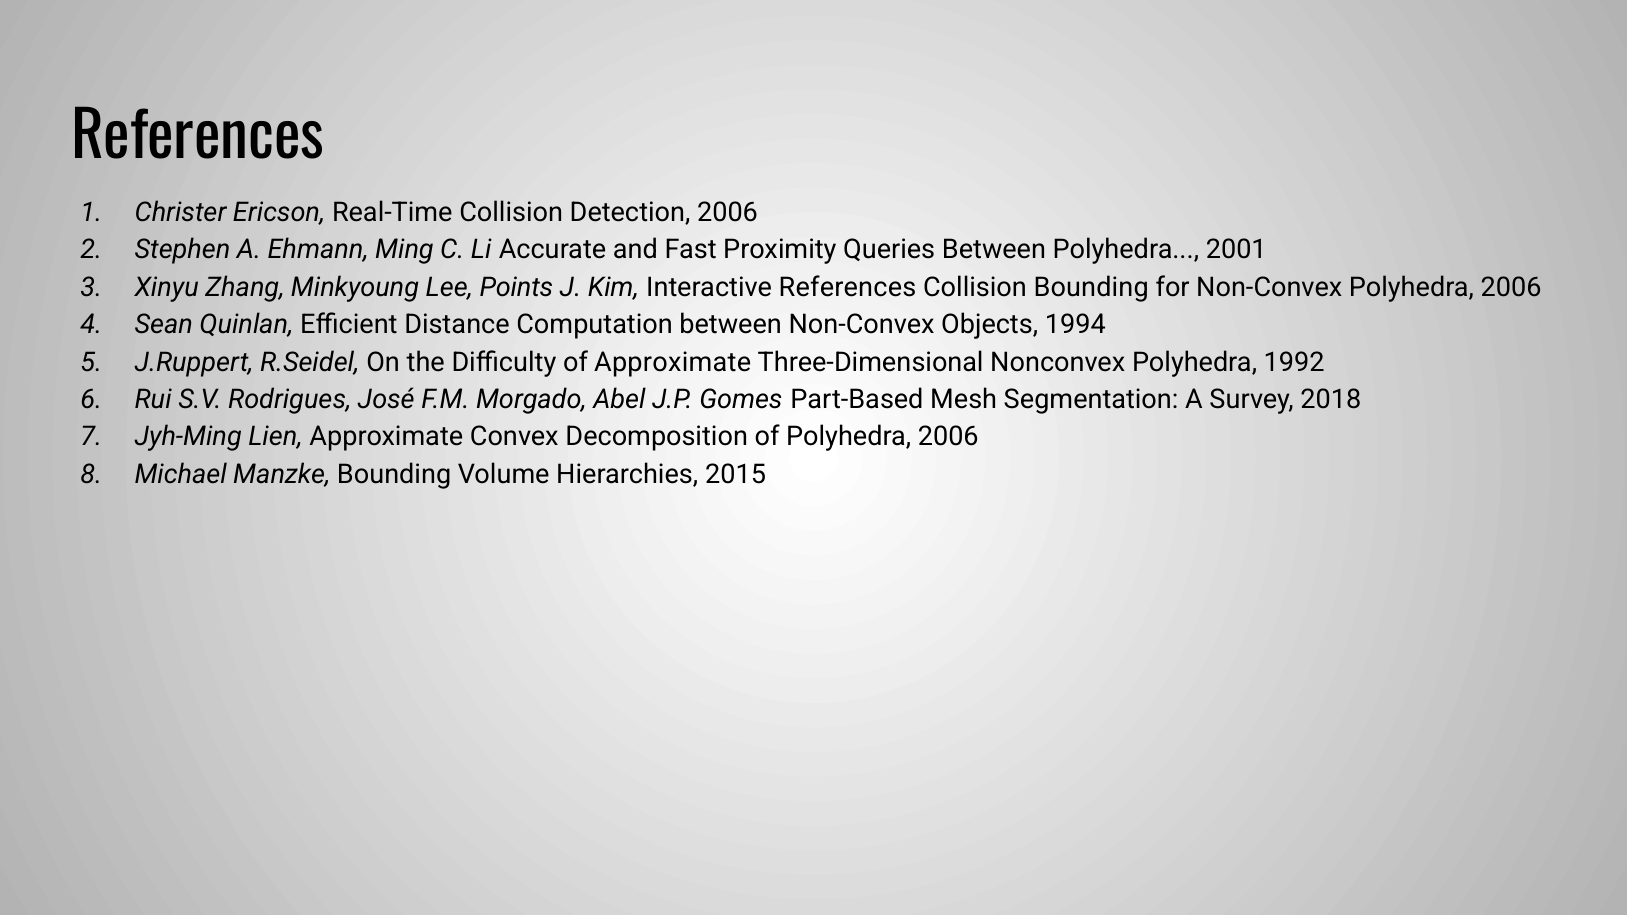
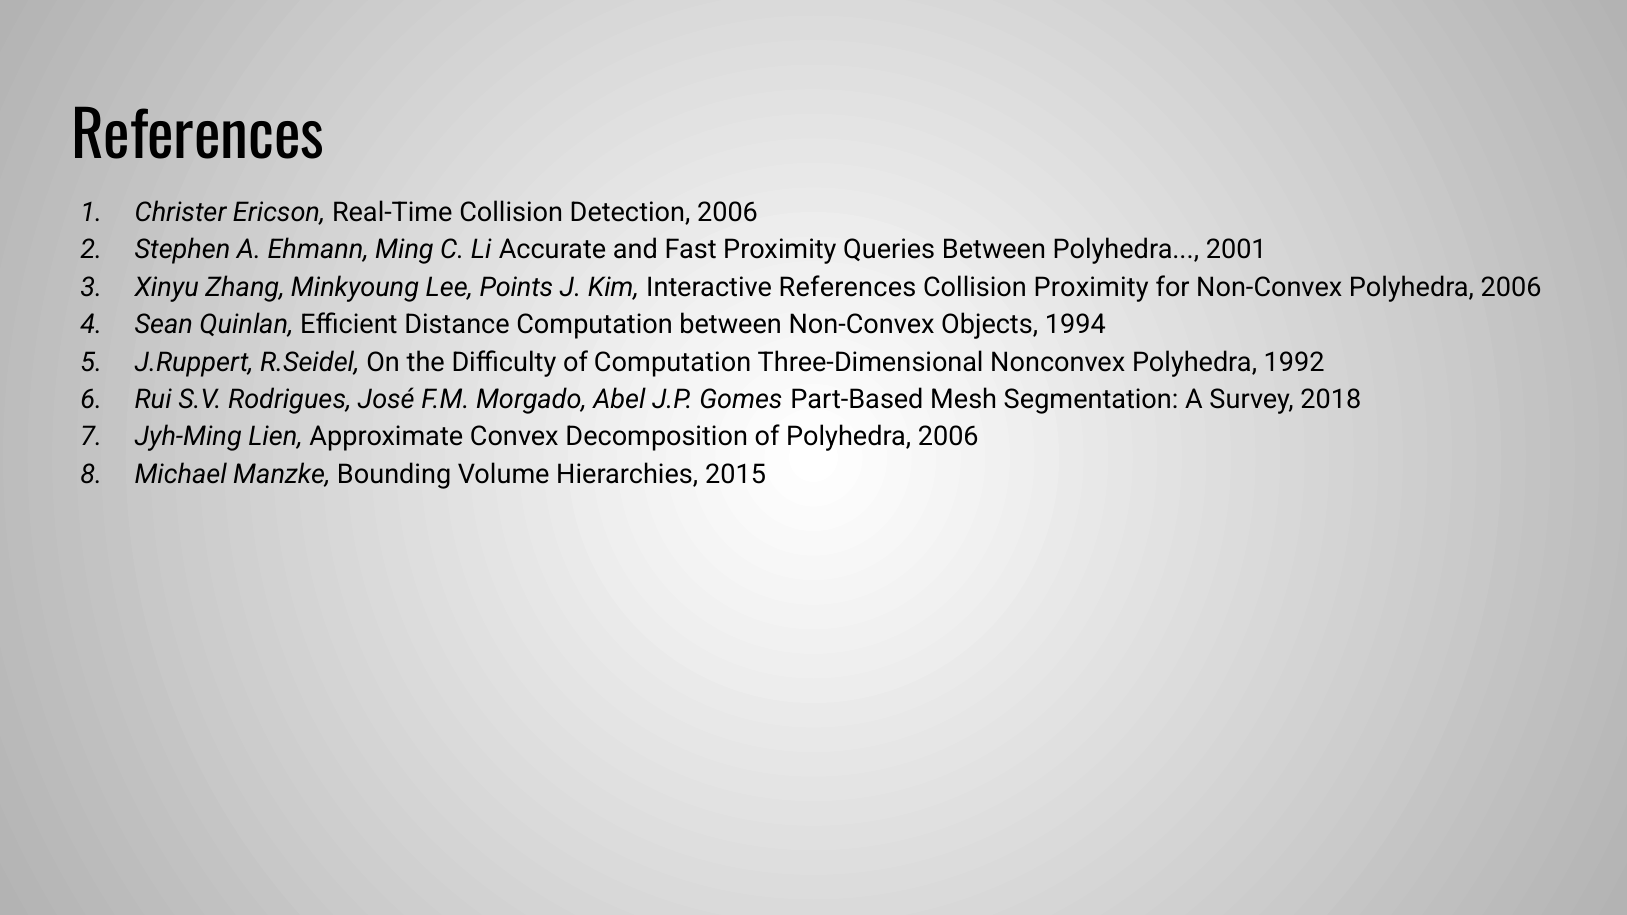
Collision Bounding: Bounding -> Proximity (1091, 287)
of Approximate: Approximate -> Computation (673, 362)
